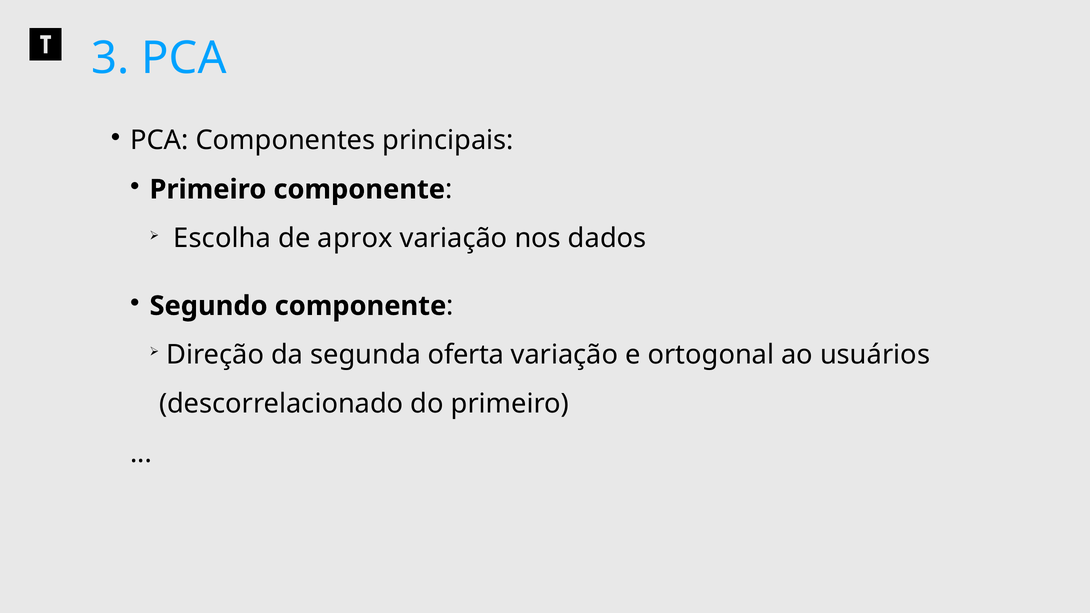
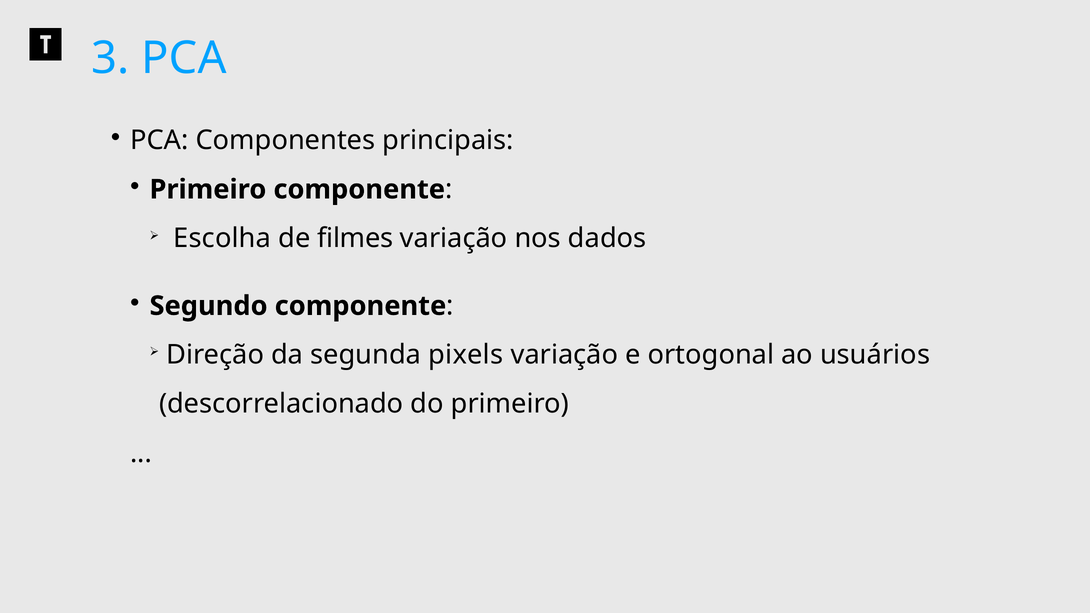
aprox: aprox -> filmes (355, 239)
oferta: oferta -> pixels (466, 355)
